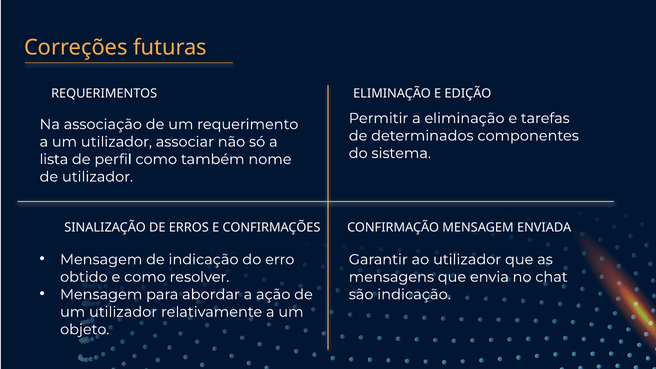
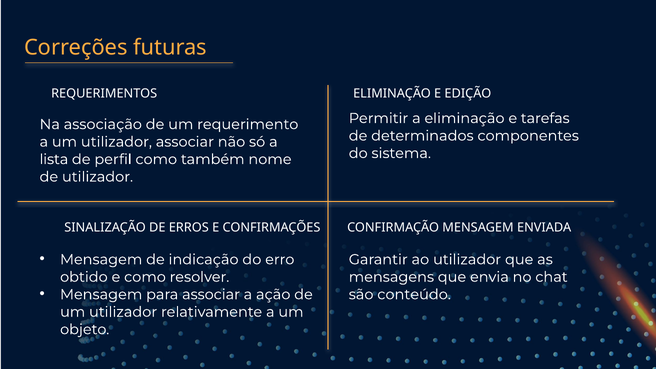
para abordar: abordar -> associar (211, 294)
são indicação: indicação -> conteúdo (414, 294)
